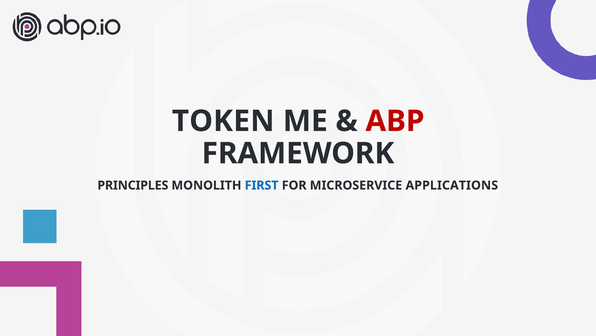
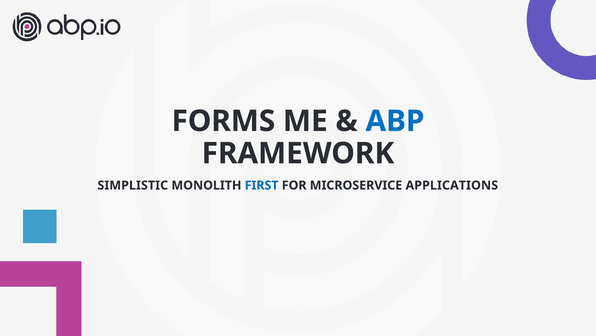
TOKEN: TOKEN -> FORMS (223, 121)
ABP colour: red -> blue (395, 121)
PRINCIPLES: PRINCIPLES -> SIMPLISTIC (133, 185)
